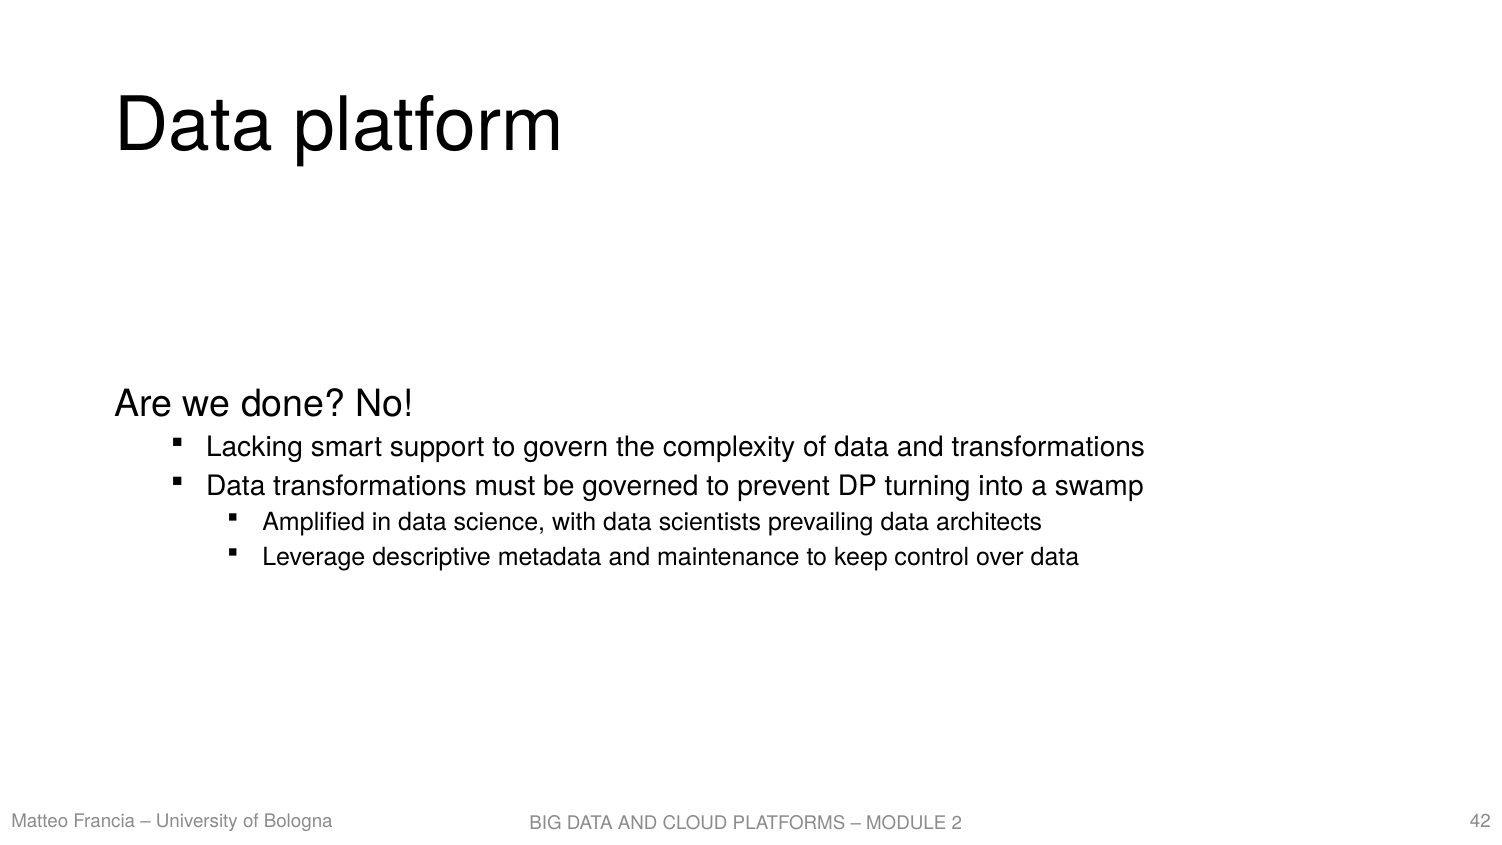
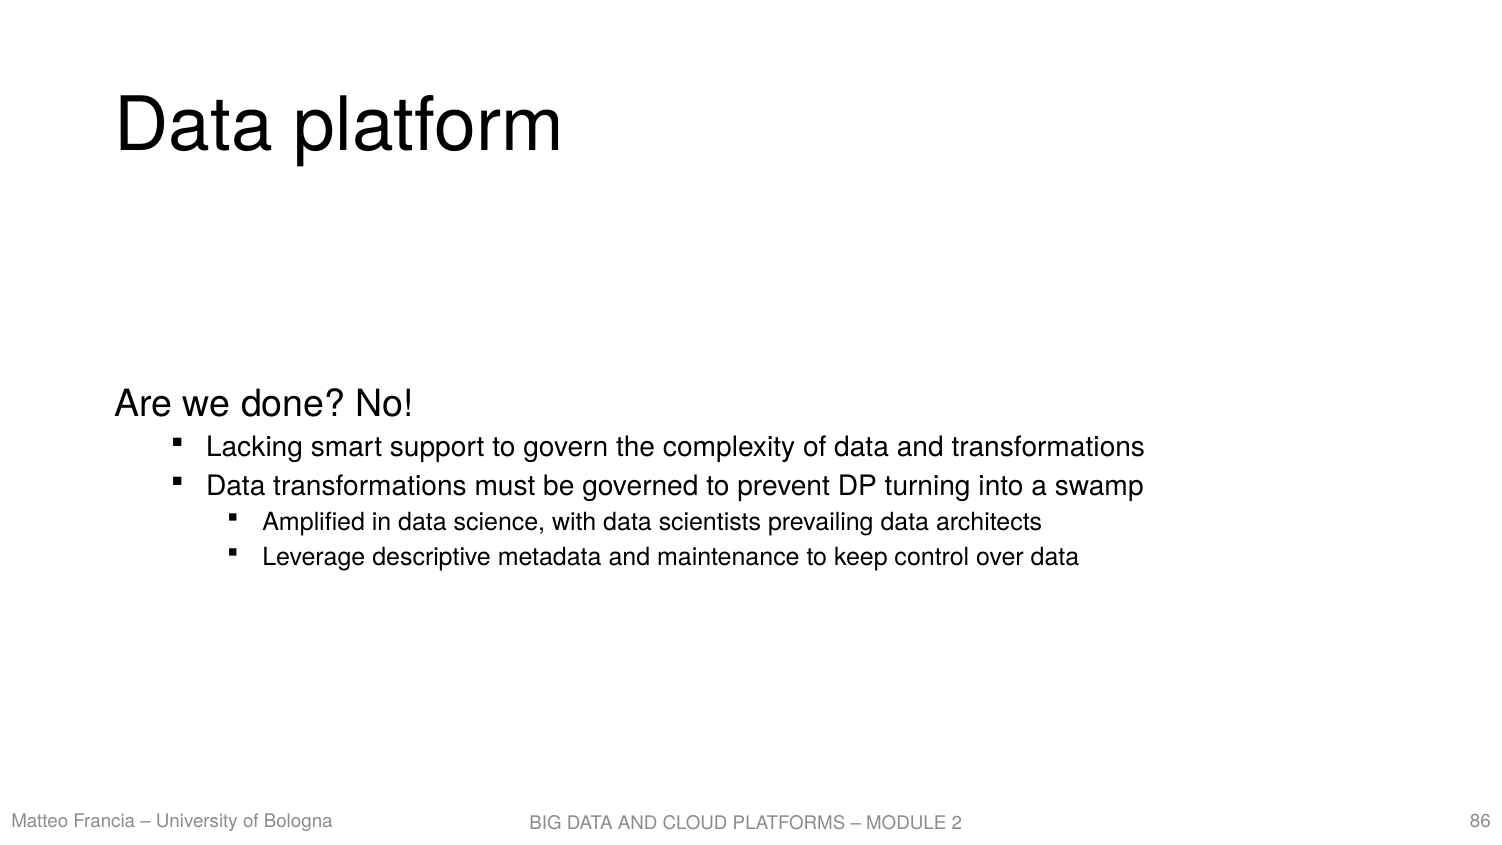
42: 42 -> 86 (1480, 822)
